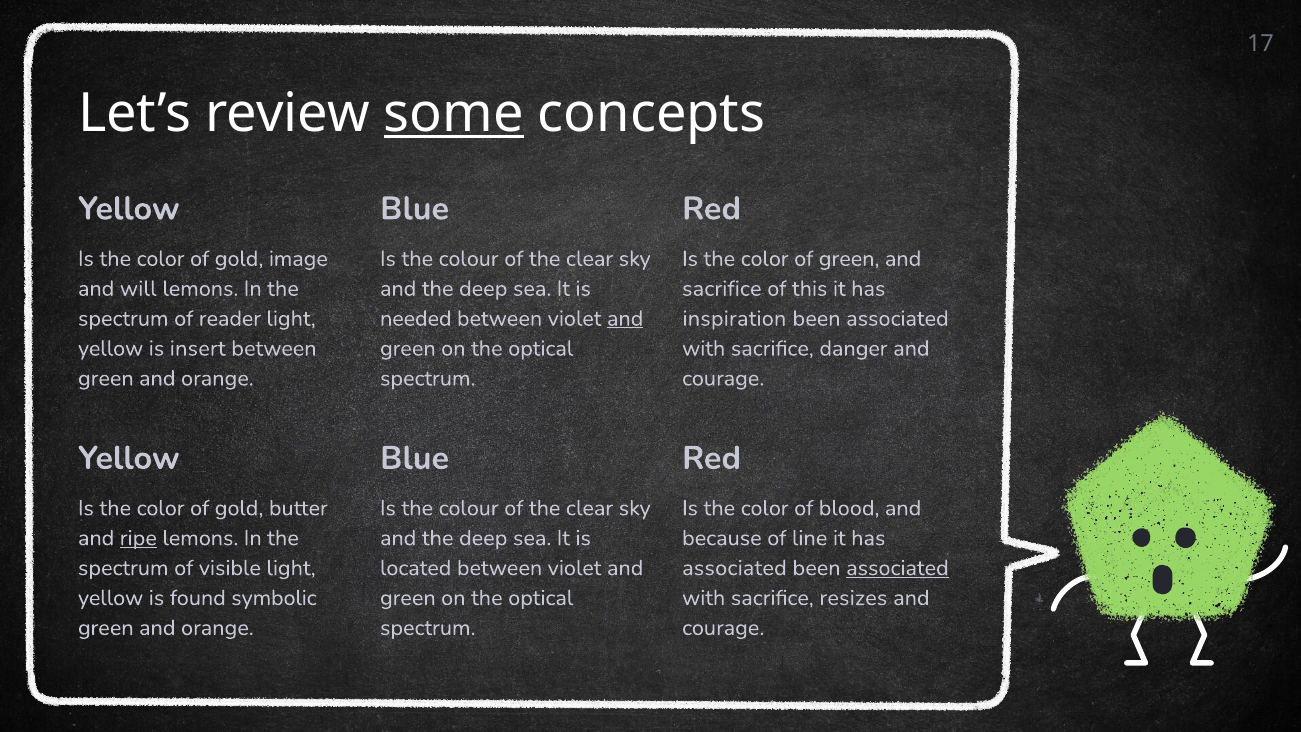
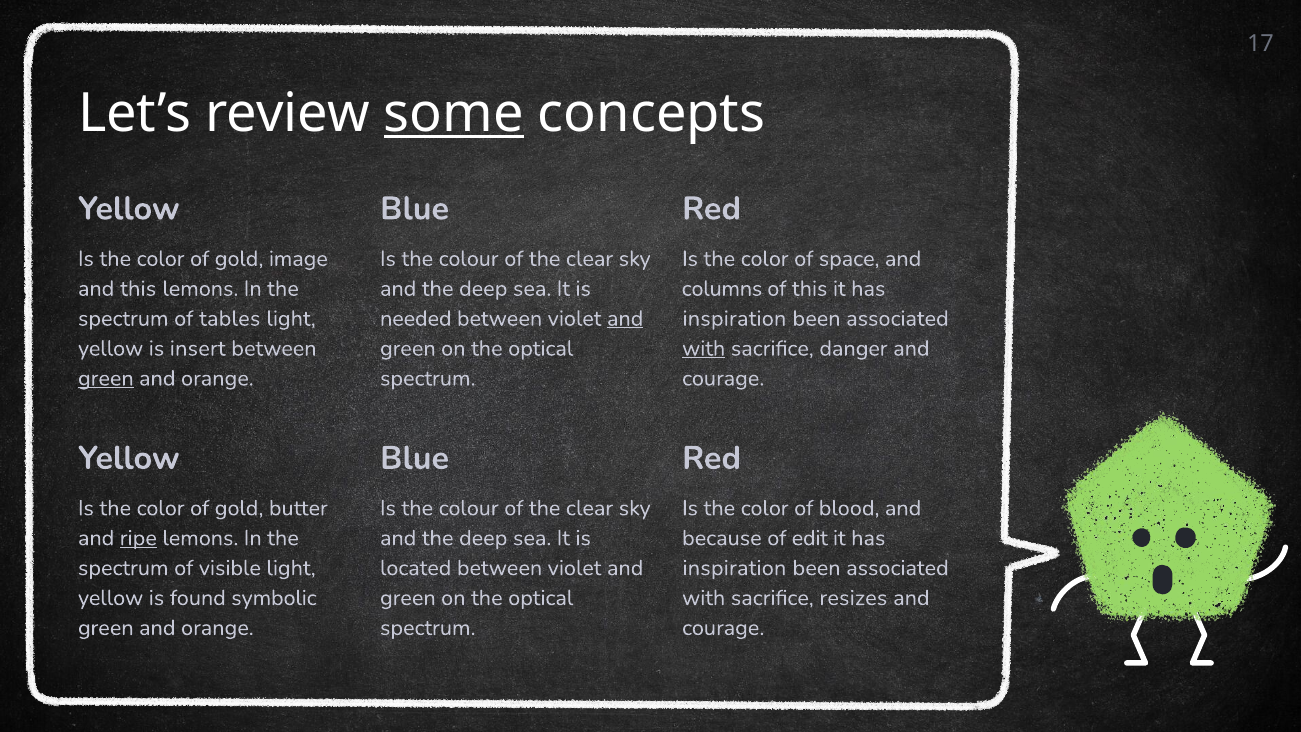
of green: green -> space (849, 259)
and will: will -> this (138, 289)
sacrifice: sacrifice -> columns (722, 289)
reader: reader -> tables (230, 318)
with underline: none -> present (704, 348)
green underline: none -> present (106, 378)
line: line -> edit (810, 538)
associated: associated -> inspiration (734, 568)
associated underline: present -> none (897, 568)
